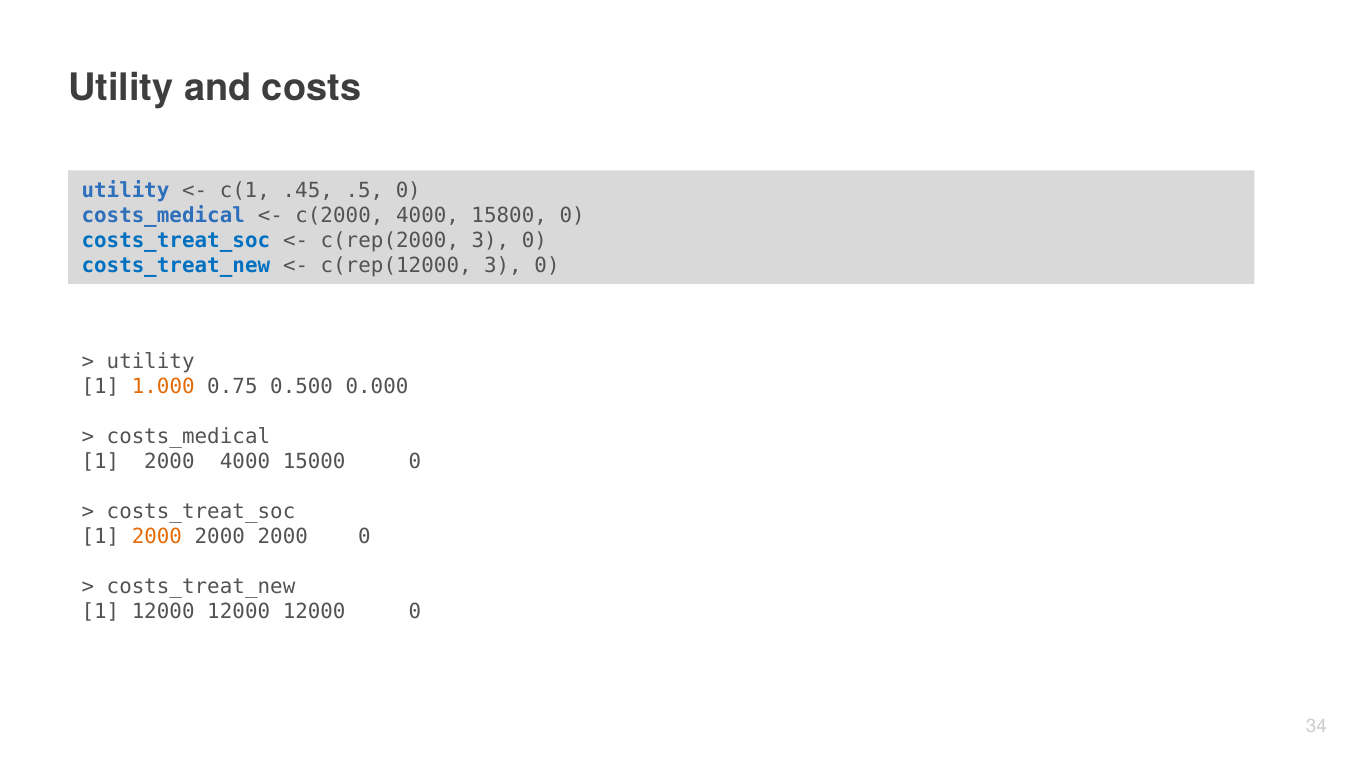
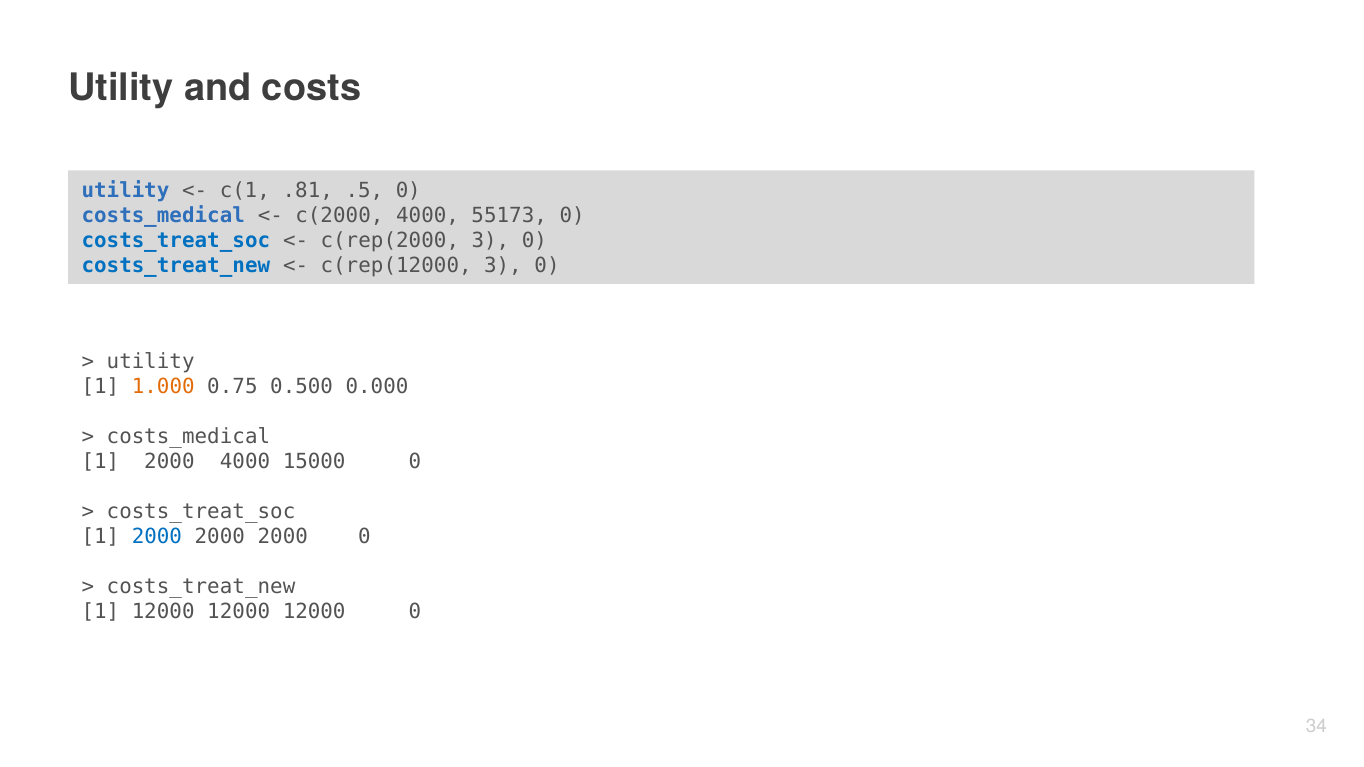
.45: .45 -> .81 (308, 191)
15800: 15800 -> 55173 (509, 216)
2000 colour: orange -> blue (157, 537)
